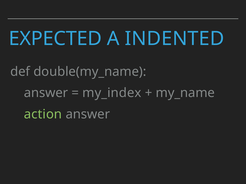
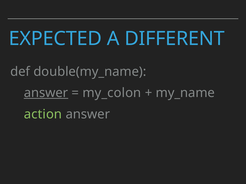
INDENTED: INDENTED -> DIFFERENT (175, 39)
answer underline: none -> present (46, 93)
my_index: my_index -> my_colon (112, 93)
